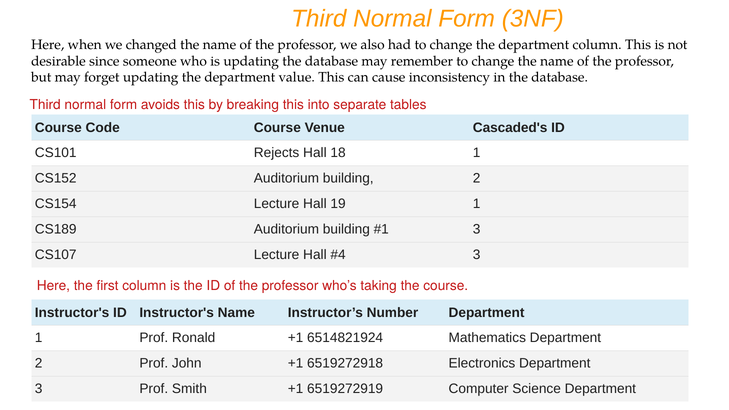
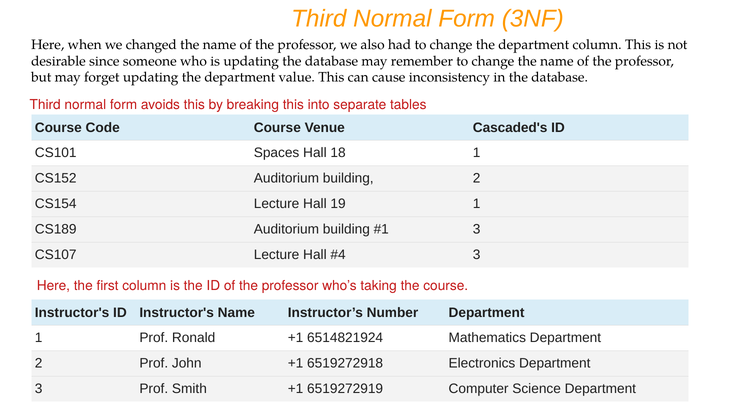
Rejects: Rejects -> Spaces (277, 153)
